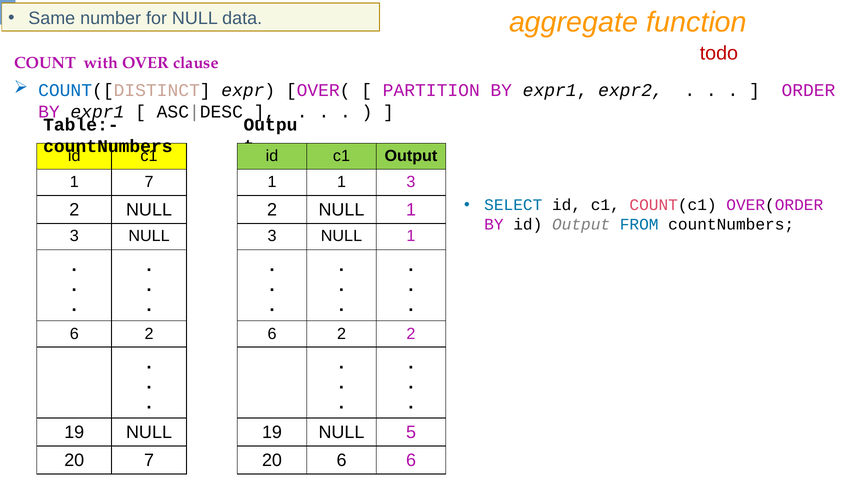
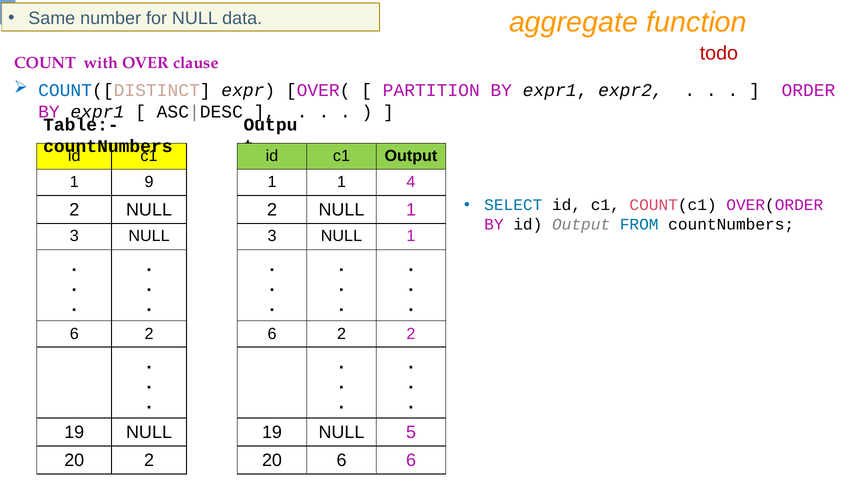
1 7: 7 -> 9 (149, 182)
1 1 3: 3 -> 4 (411, 182)
20 7: 7 -> 2 (149, 461)
